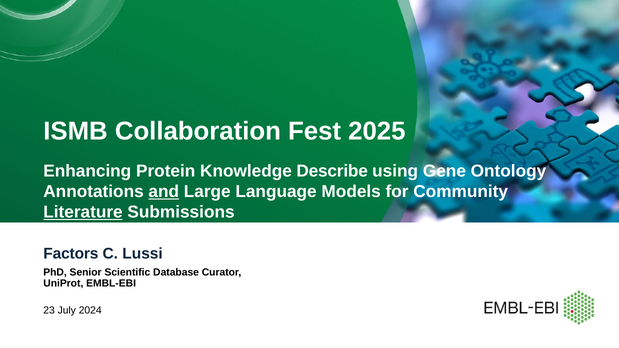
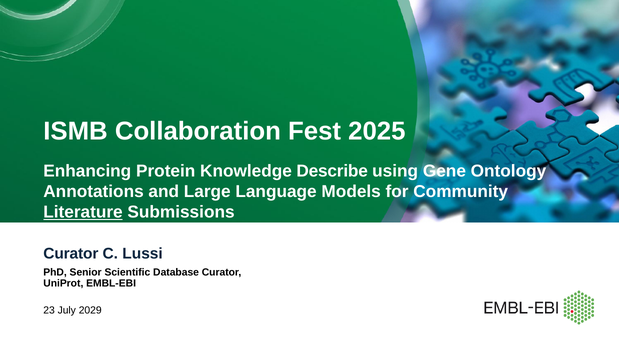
and underline: present -> none (164, 192)
Factors: Factors -> Curator (71, 254)
2024: 2024 -> 2029 (90, 310)
